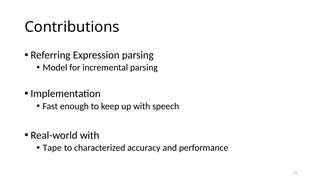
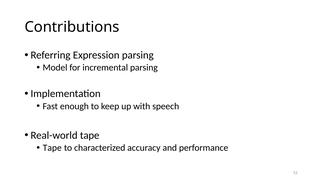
Real-world with: with -> tape (90, 135)
